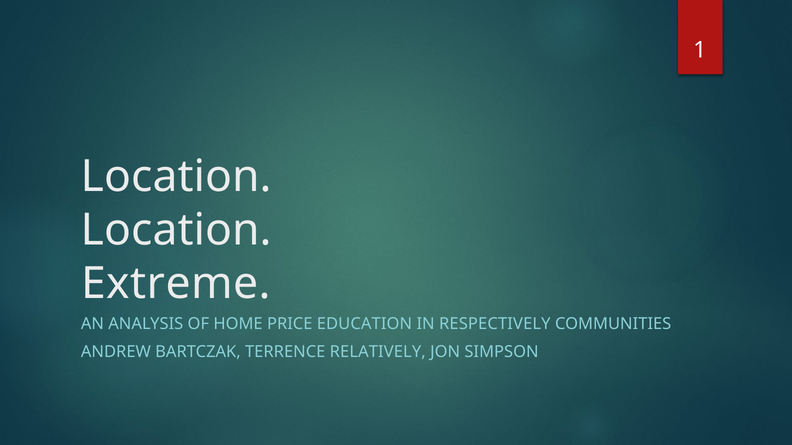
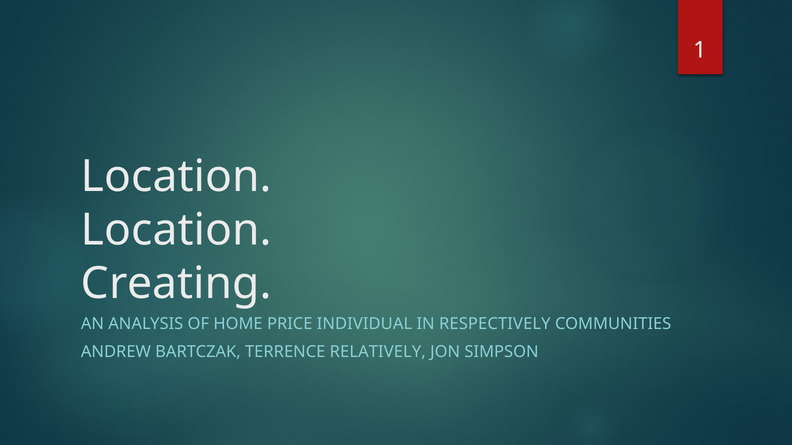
Extreme: Extreme -> Creating (176, 284)
EDUCATION: EDUCATION -> INDIVIDUAL (364, 324)
